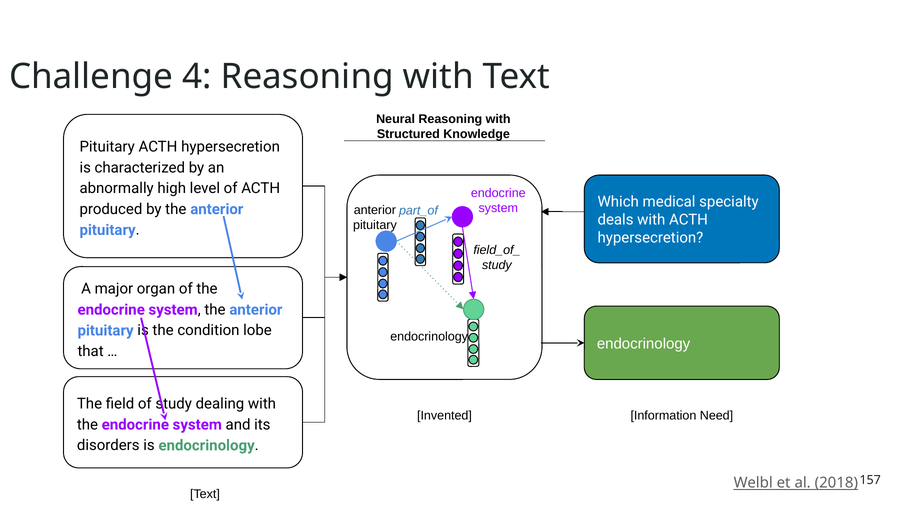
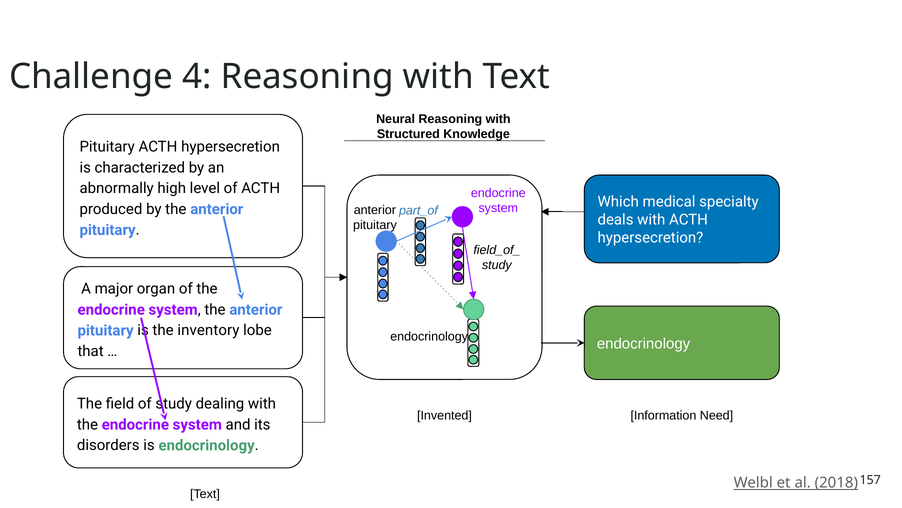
condition: condition -> inventory (208, 330)
